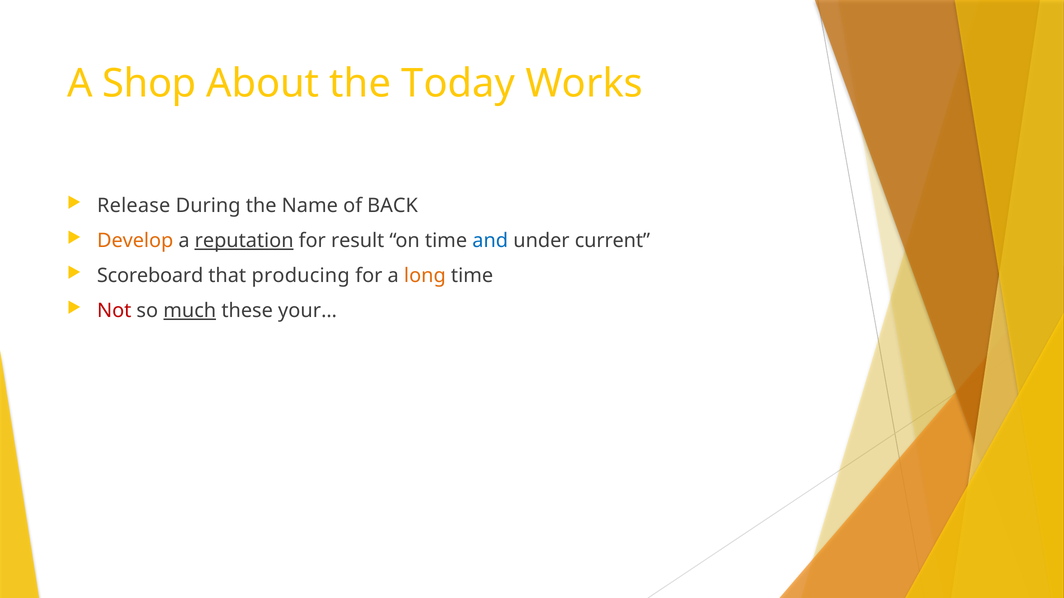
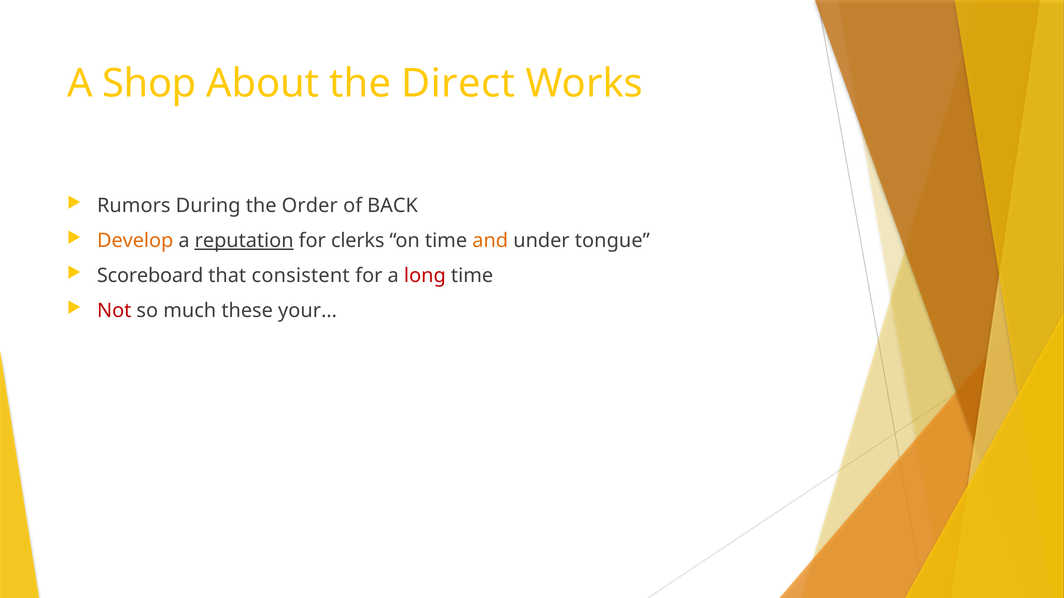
Today: Today -> Direct (458, 84)
Release: Release -> Rumors (134, 206)
Name: Name -> Order (310, 206)
result: result -> clerks (358, 241)
and colour: blue -> orange (490, 241)
current: current -> tongue (612, 241)
producing: producing -> consistent (301, 276)
long colour: orange -> red (425, 276)
much underline: present -> none (190, 311)
